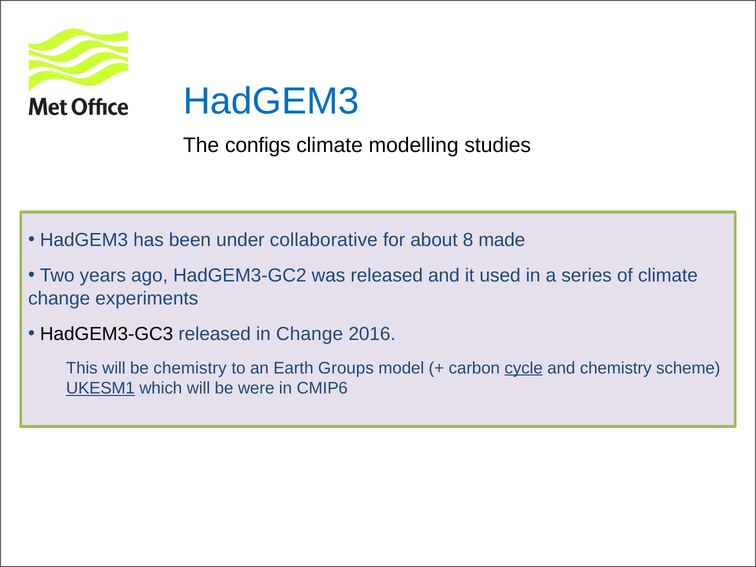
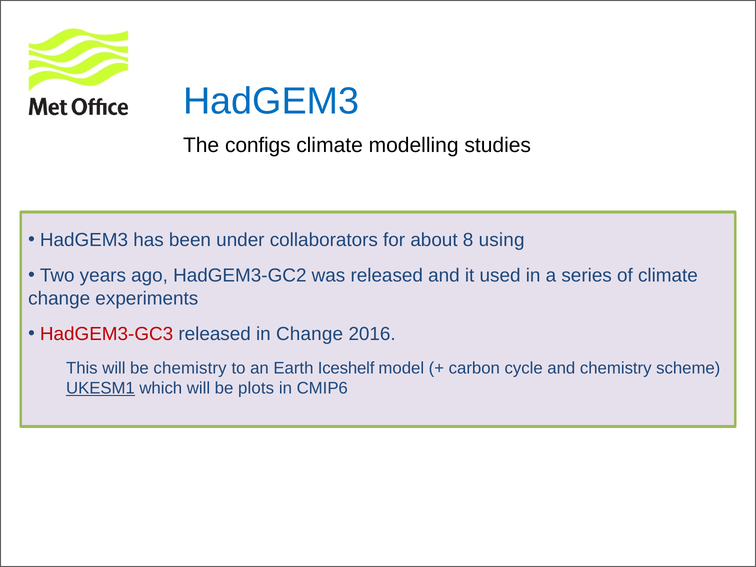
collaborative: collaborative -> collaborators (324, 240)
made: made -> using (502, 240)
HadGEM3-GC3 colour: black -> red (107, 334)
Groups: Groups -> Iceshelf (346, 368)
cycle underline: present -> none (524, 368)
were: were -> plots (256, 388)
